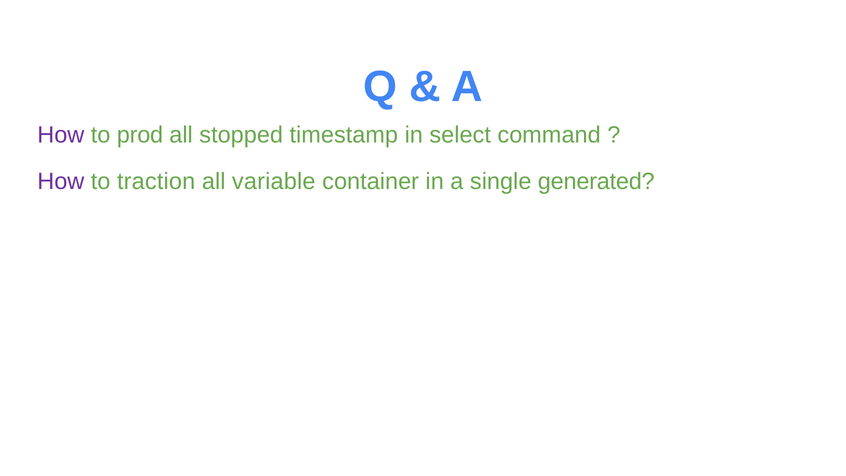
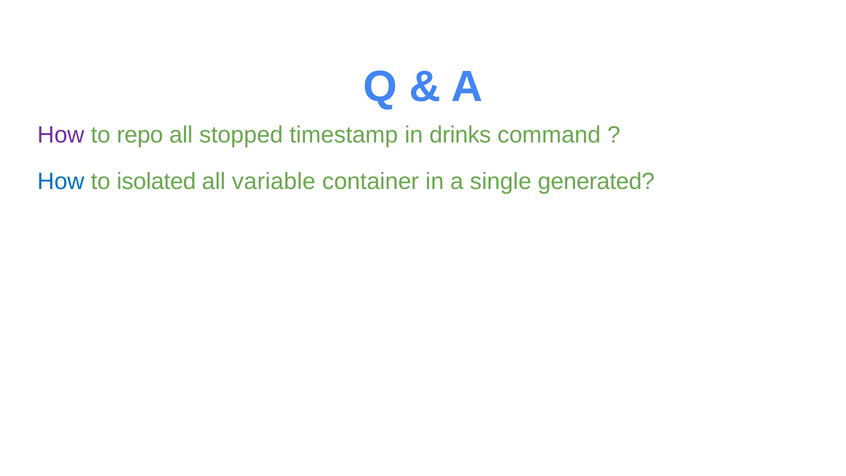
prod: prod -> repo (140, 135)
select: select -> drinks (460, 135)
How colour: purple -> blue (61, 182)
traction: traction -> isolated (156, 182)
